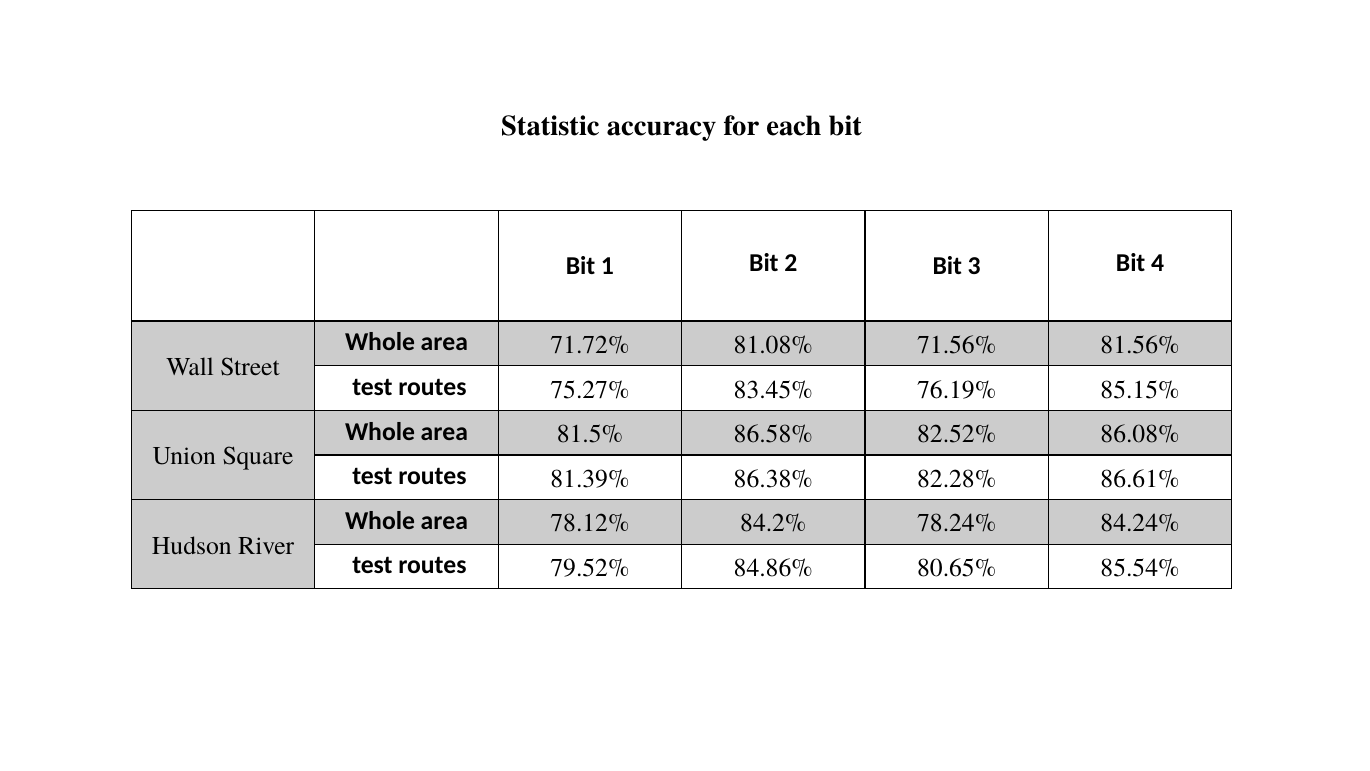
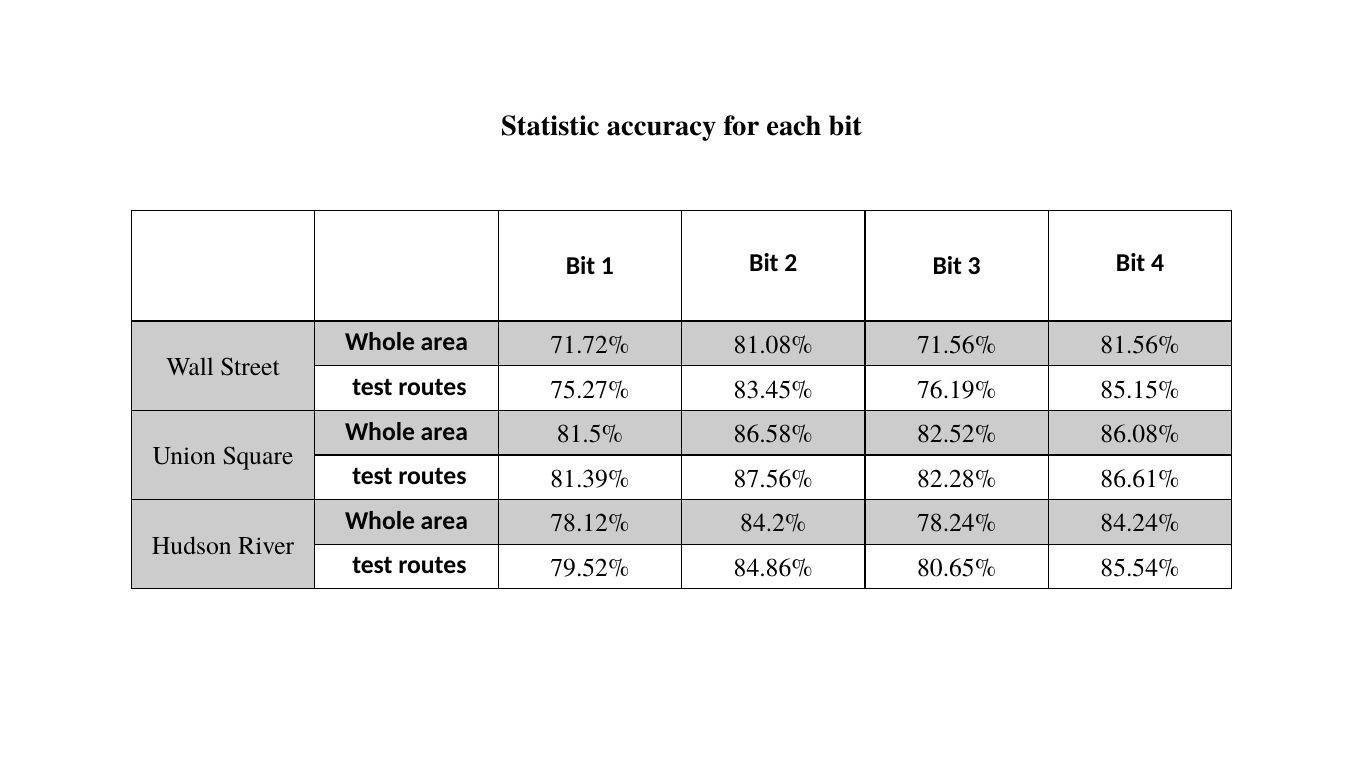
86.38%: 86.38% -> 87.56% (773, 479)
